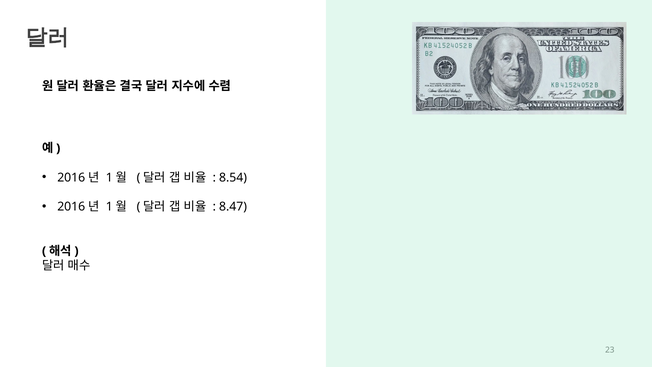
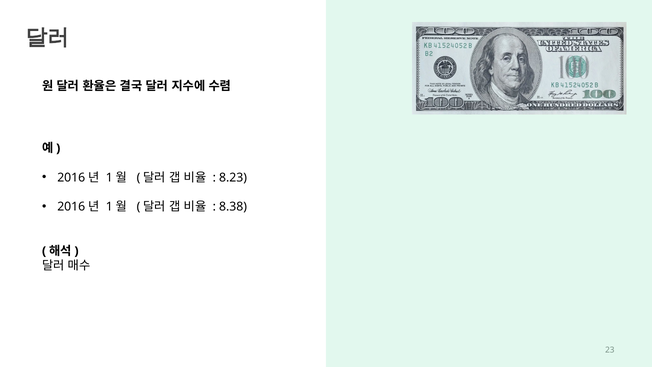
8.54: 8.54 -> 8.23 (233, 177)
8.47: 8.47 -> 8.38 (233, 207)
